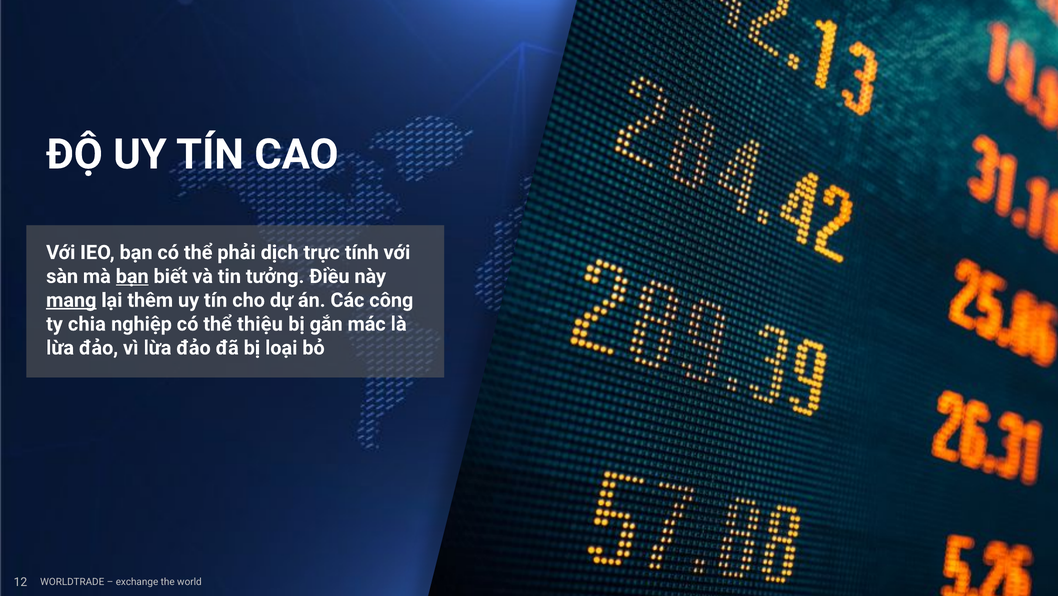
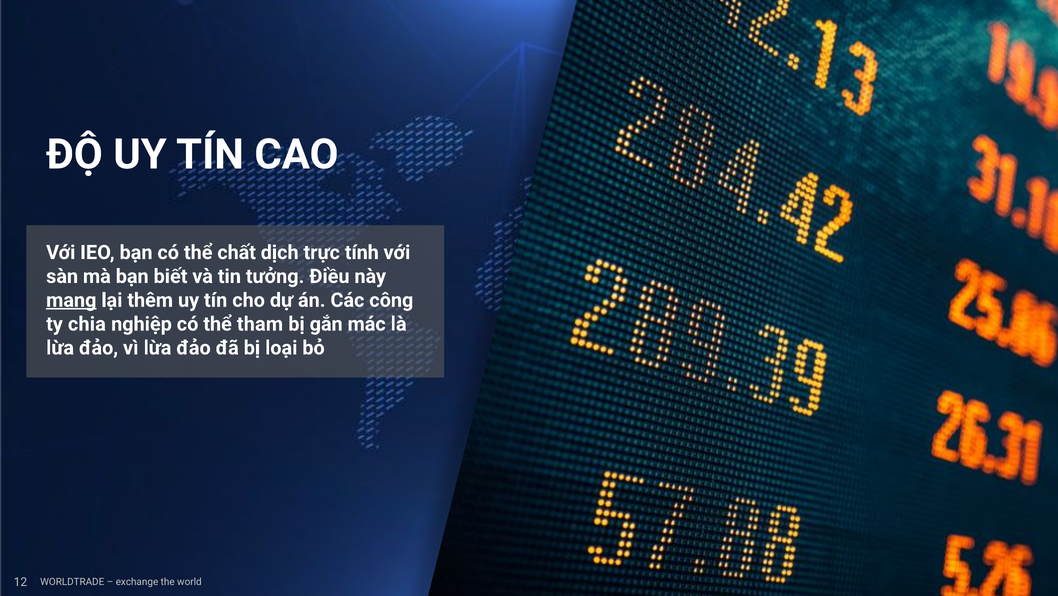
phải: phải -> chất (237, 252)
bạn underline: present -> none (132, 276)
thiệu: thiệu -> tham (260, 324)
